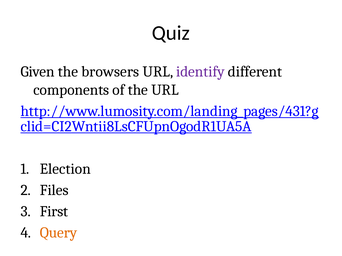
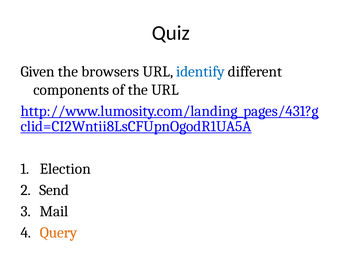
identify colour: purple -> blue (200, 72)
Files: Files -> Send (54, 190)
First: First -> Mail (54, 212)
